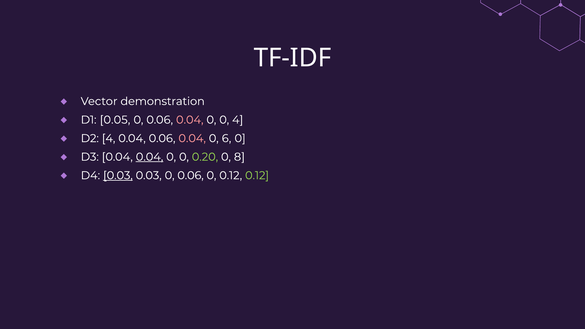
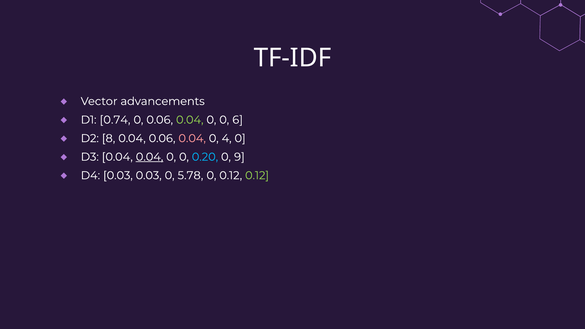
demonstration: demonstration -> advancements (163, 101)
0.05: 0.05 -> 0.74 (115, 120)
0.04 colour: pink -> light green (190, 120)
0 4: 4 -> 6 (238, 120)
D2 4: 4 -> 8 (109, 138)
6: 6 -> 4 (227, 138)
0.20 colour: light green -> light blue (205, 157)
8: 8 -> 9 (239, 157)
0.03 underline: present -> none (118, 175)
0.03 0 0.06: 0.06 -> 5.78 (190, 175)
